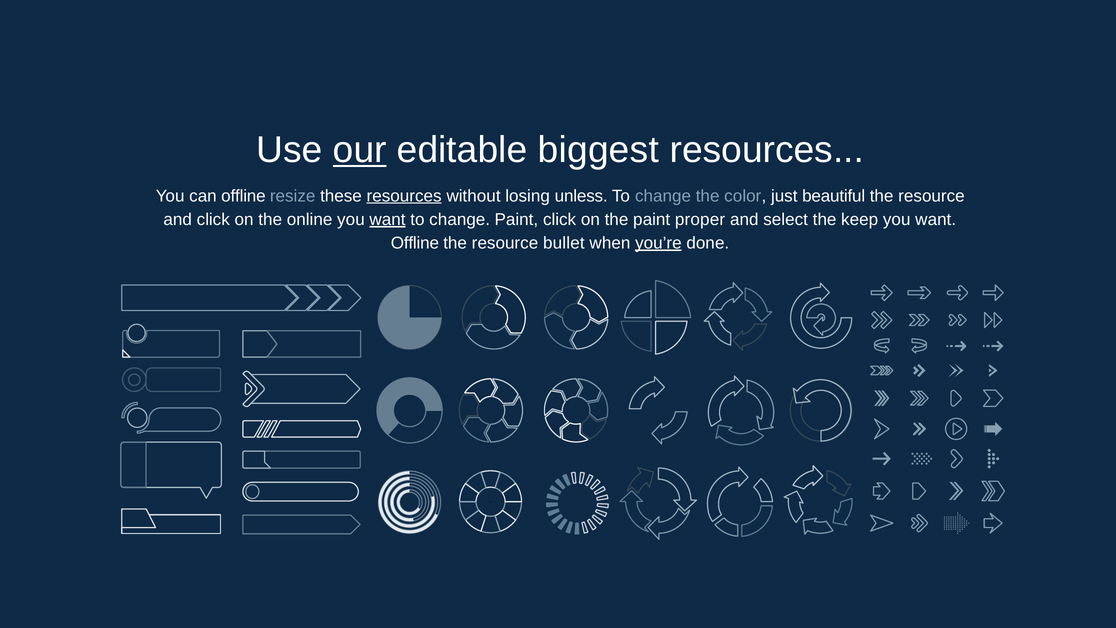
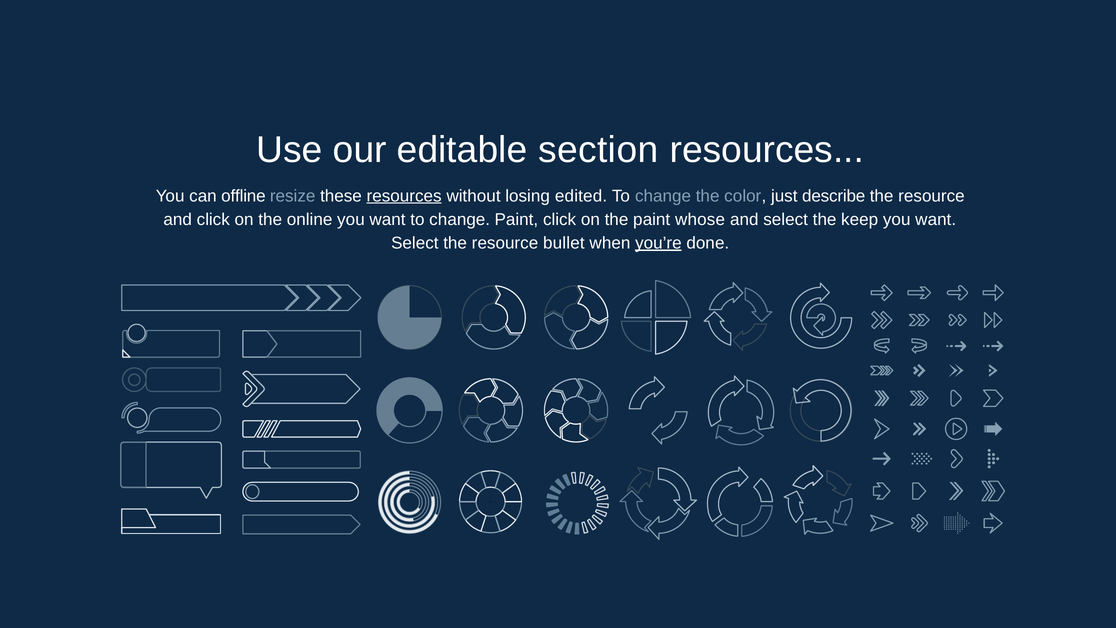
our underline: present -> none (360, 150)
biggest: biggest -> section (598, 150)
unless: unless -> edited (581, 196)
beautiful: beautiful -> describe (834, 196)
want underline: present -> none (387, 219)
proper: proper -> whose (700, 219)
Offline: Offline -> Select (415, 243)
